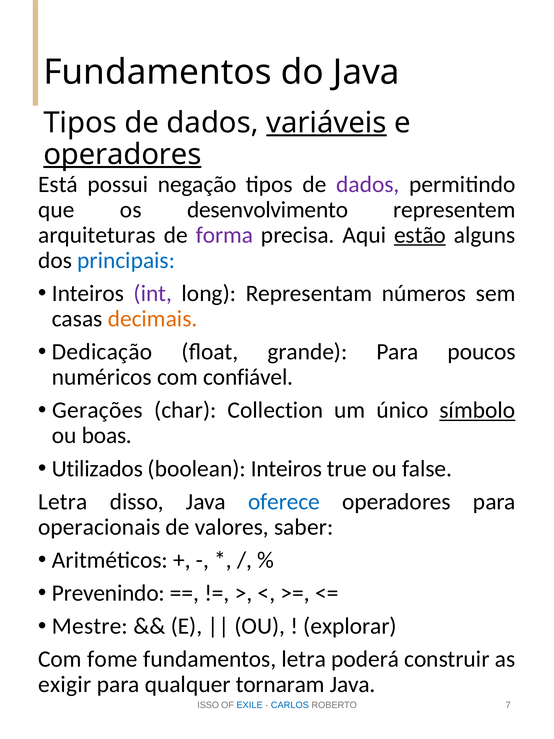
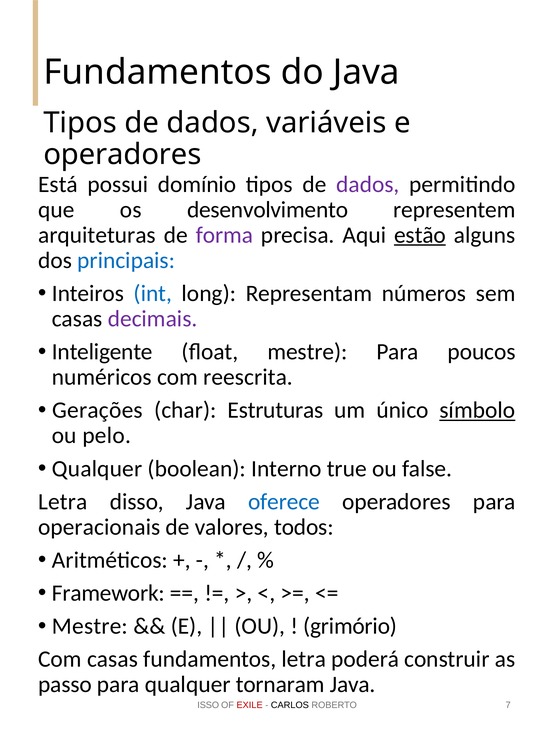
variáveis underline: present -> none (326, 123)
operadores underline: present -> none (122, 154)
negação: negação -> domínio (197, 184)
int colour: purple -> blue (153, 293)
decimais colour: orange -> purple (153, 319)
Dedicação: Dedicação -> Inteligente (102, 352)
float grande: grande -> mestre (307, 352)
confiável: confiável -> reescrita (248, 377)
Collection: Collection -> Estruturas (275, 410)
boas: boas -> pelo (107, 435)
Utilizados: Utilizados -> Qualquer (97, 468)
boolean Inteiros: Inteiros -> Interno (286, 468)
saber: saber -> todos (304, 527)
Prevenindo: Prevenindo -> Framework (108, 593)
explorar: explorar -> grimório (350, 626)
Com fome: fome -> casas (112, 659)
exigir: exigir -> passo (65, 684)
EXILE colour: blue -> red (250, 705)
CARLOS colour: blue -> black (290, 705)
